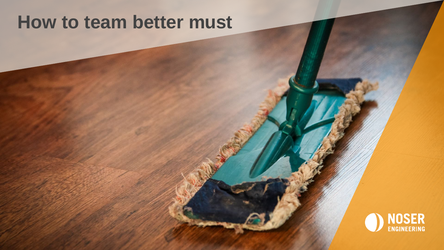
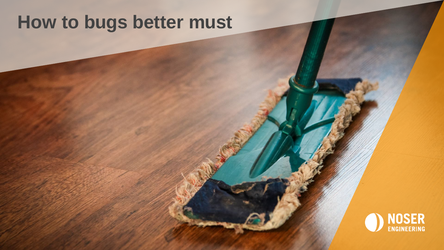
team: team -> bugs (106, 23)
